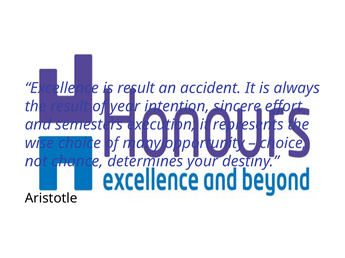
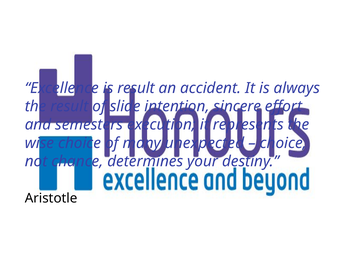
year: year -> slide (125, 107)
opportunity: opportunity -> unexpected (205, 143)
